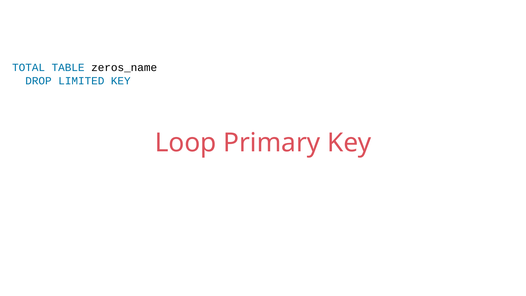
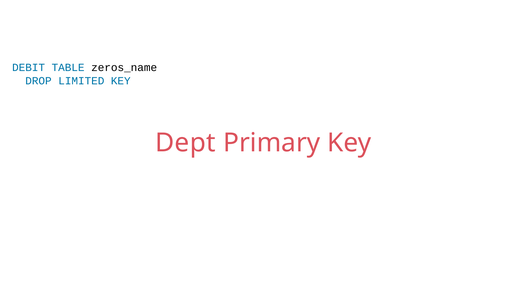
TOTAL: TOTAL -> DEBIT (29, 68)
Loop: Loop -> Dept (185, 143)
